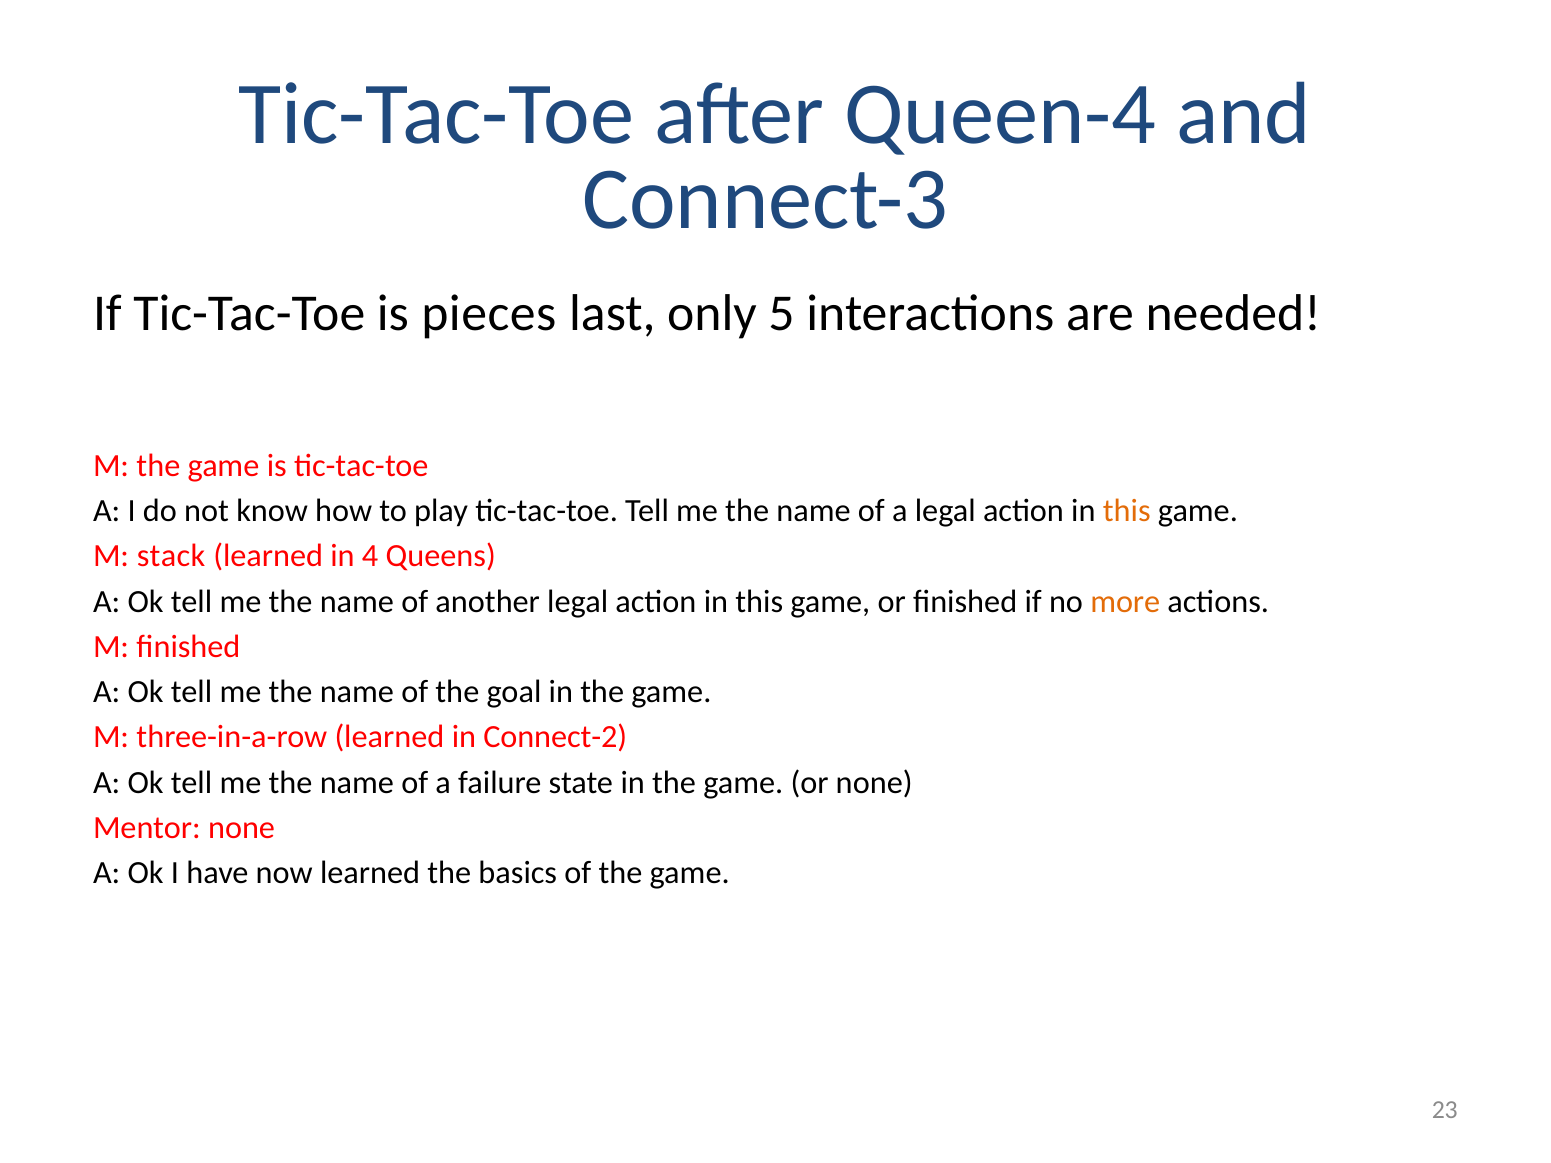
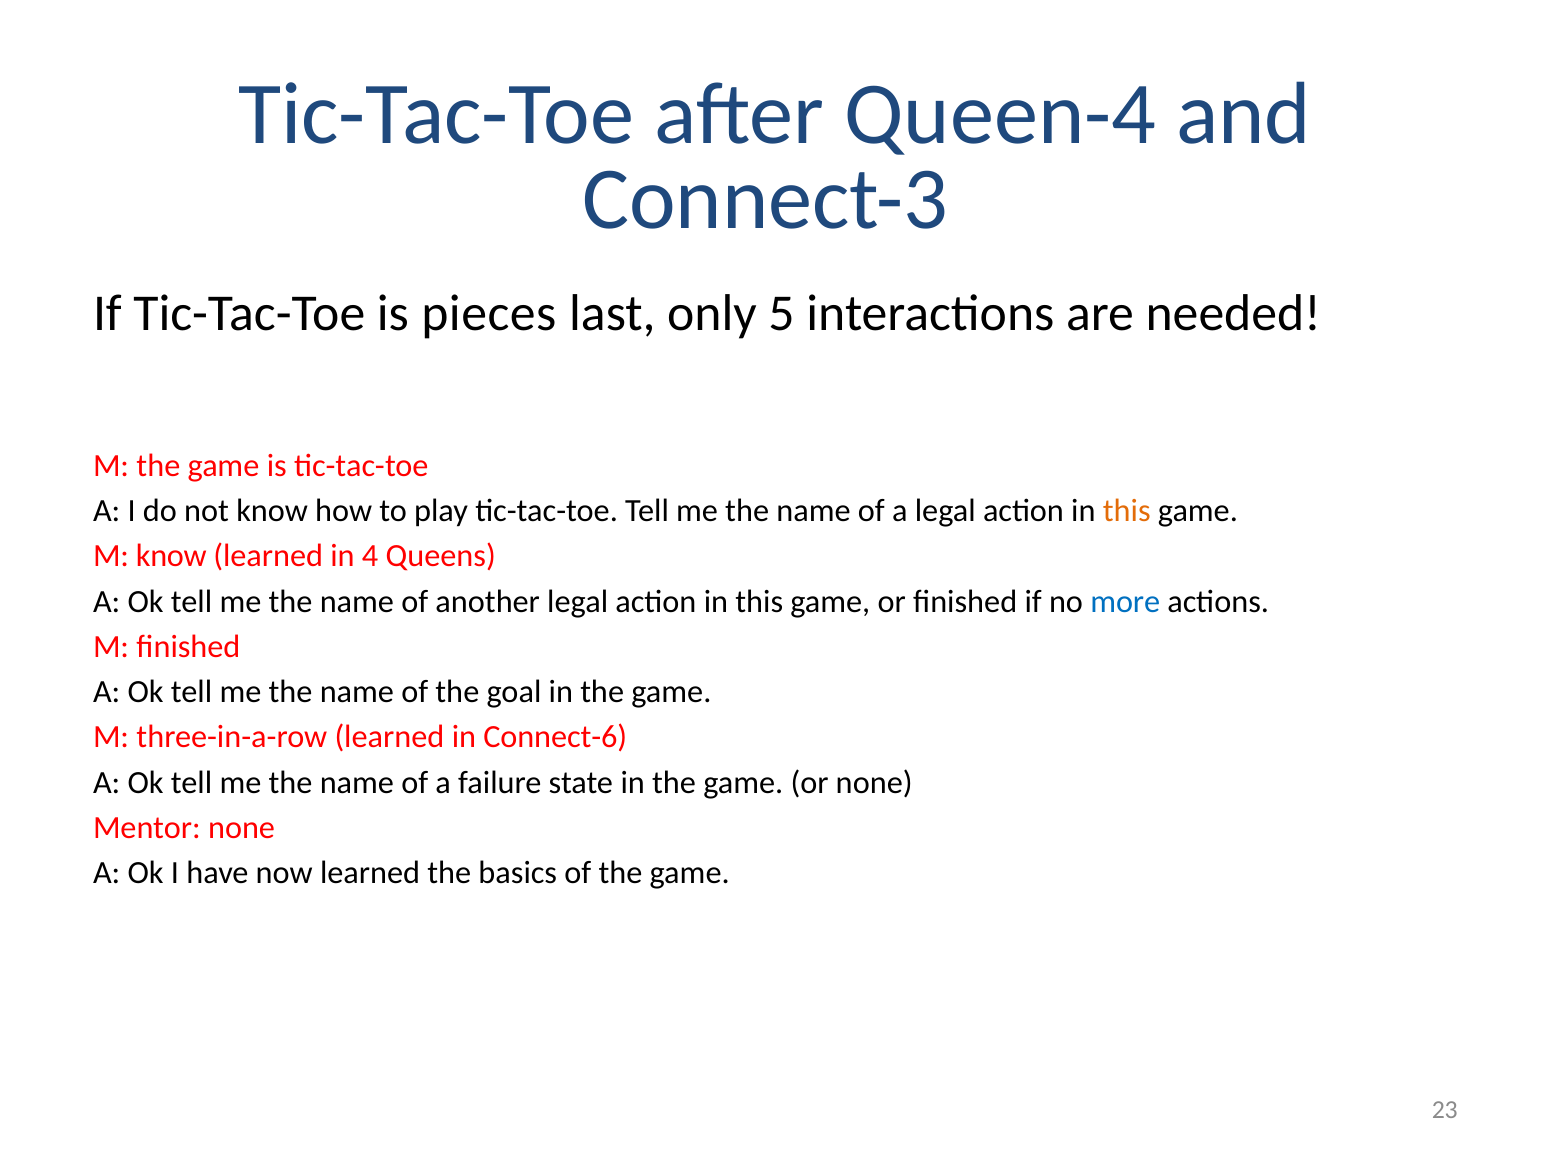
M stack: stack -> know (171, 556)
more colour: orange -> blue (1125, 602)
Connect-2: Connect-2 -> Connect-6 (555, 737)
